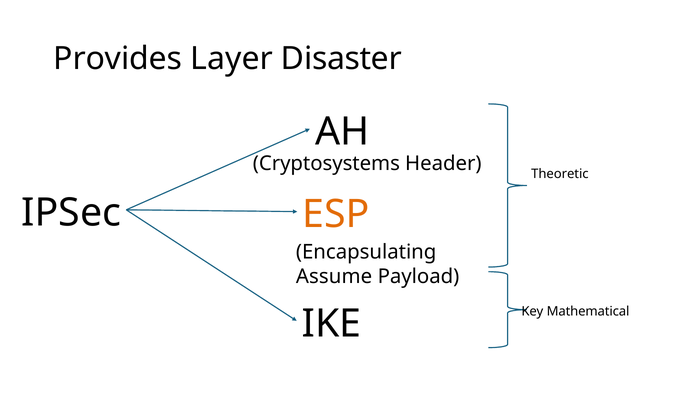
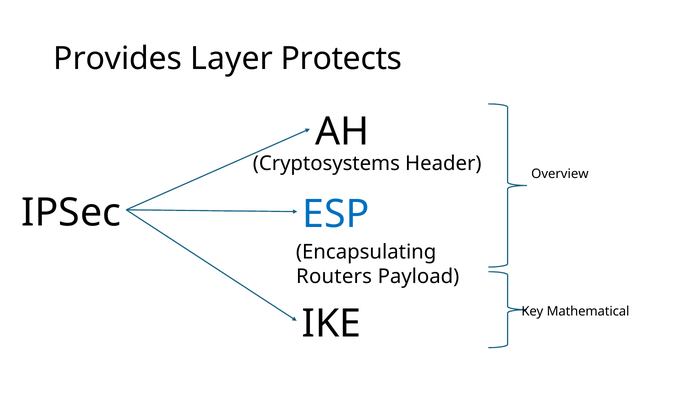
Disaster: Disaster -> Protects (341, 59)
Theoretic: Theoretic -> Overview (560, 174)
ESP colour: orange -> blue (336, 214)
Assume: Assume -> Routers (334, 277)
